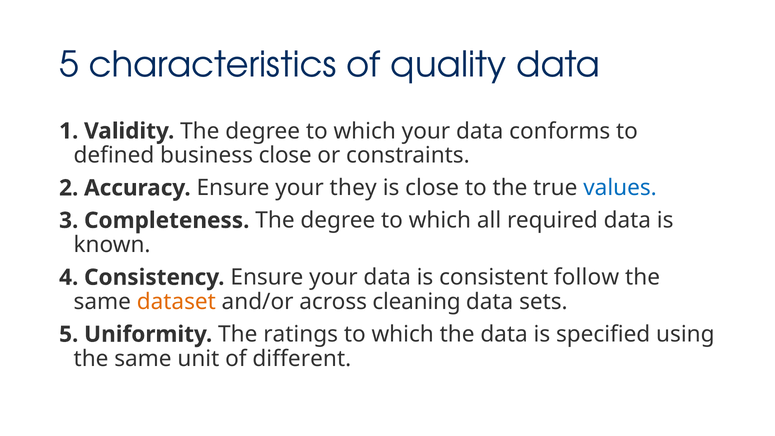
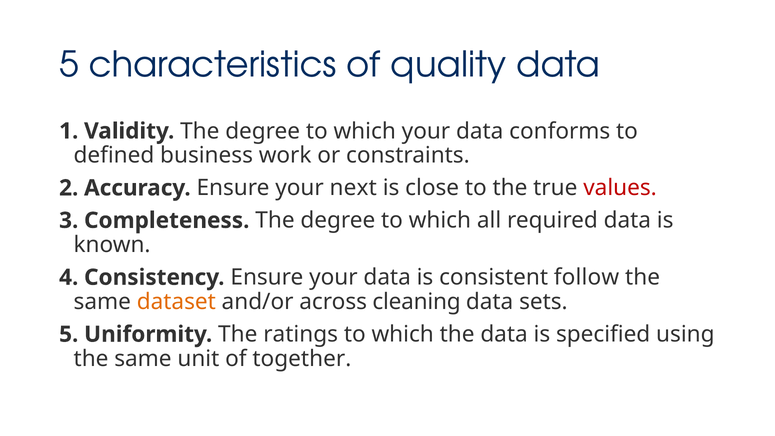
business close: close -> work (285, 155)
they: they -> next (353, 188)
values colour: blue -> red (620, 188)
different: different -> together (302, 359)
